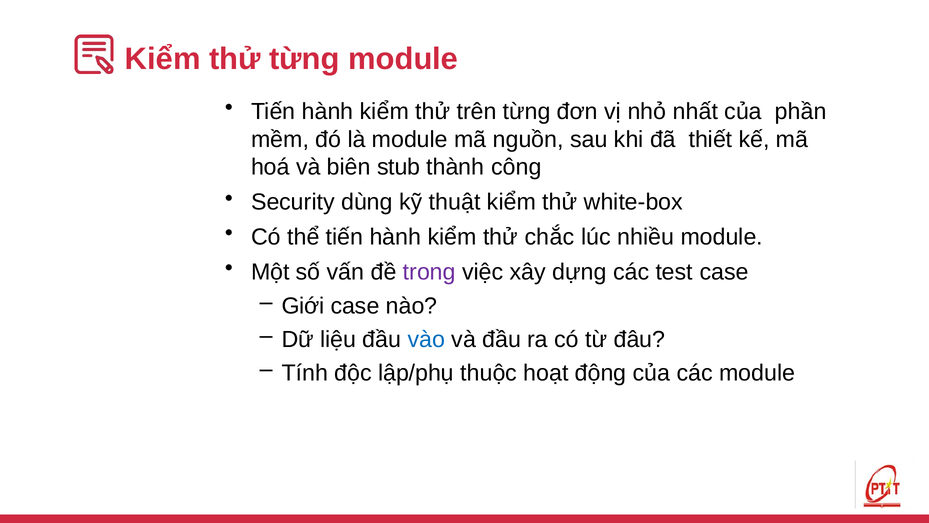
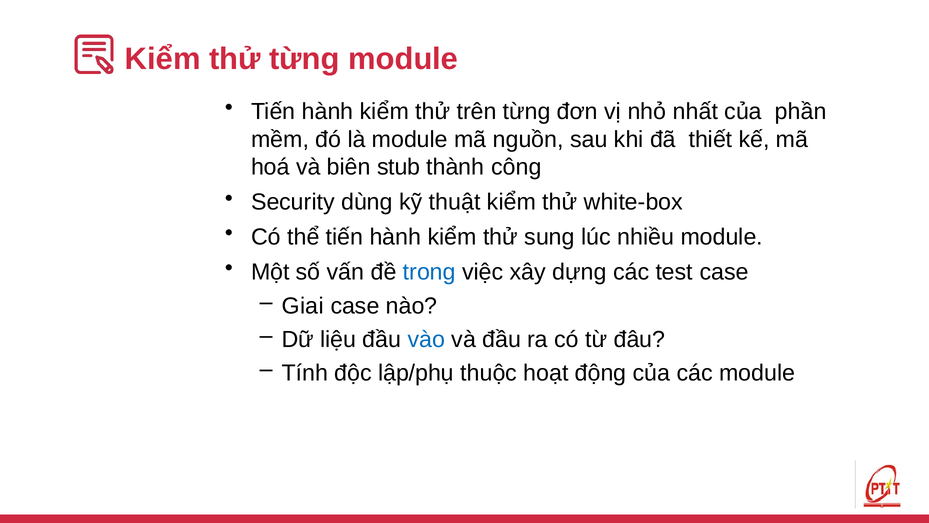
chắc: chắc -> sung (550, 237)
trong colour: purple -> blue (429, 272)
Giới: Giới -> Giai (303, 306)
